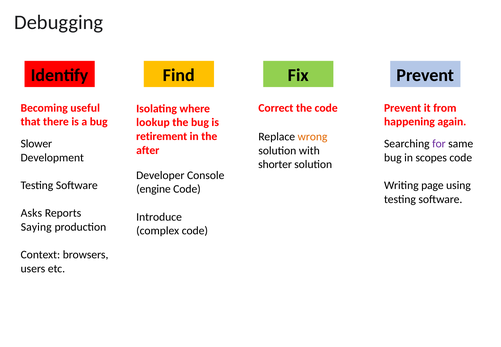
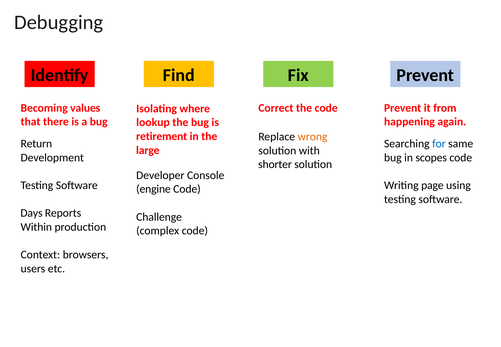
useful: useful -> values (85, 108)
Slower: Slower -> Return (36, 144)
for colour: purple -> blue (439, 144)
after: after -> large (148, 150)
Asks: Asks -> Days (32, 213)
Introduce: Introduce -> Challenge (159, 217)
Saying: Saying -> Within (36, 227)
